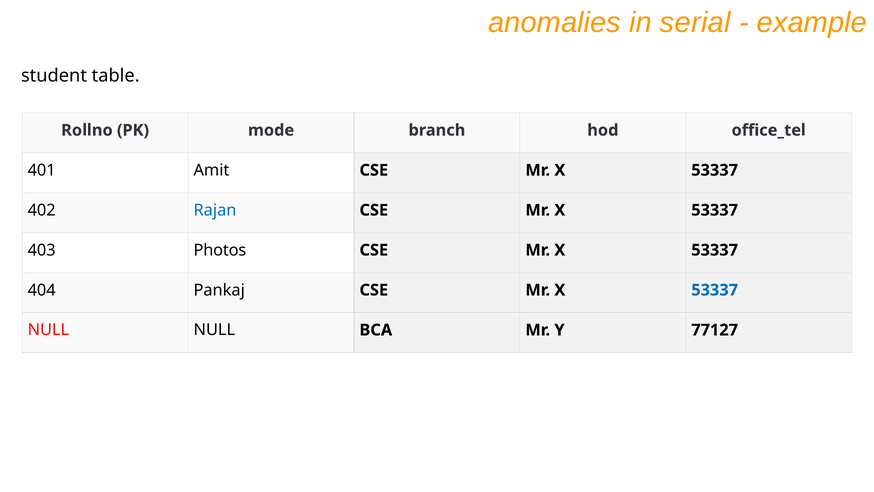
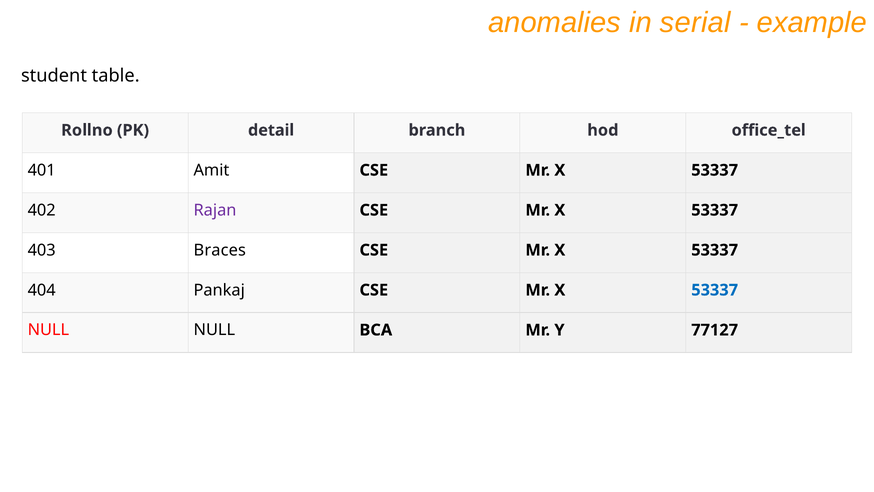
mode: mode -> detail (271, 130)
Rajan colour: blue -> purple (215, 210)
Photos: Photos -> Braces (220, 250)
